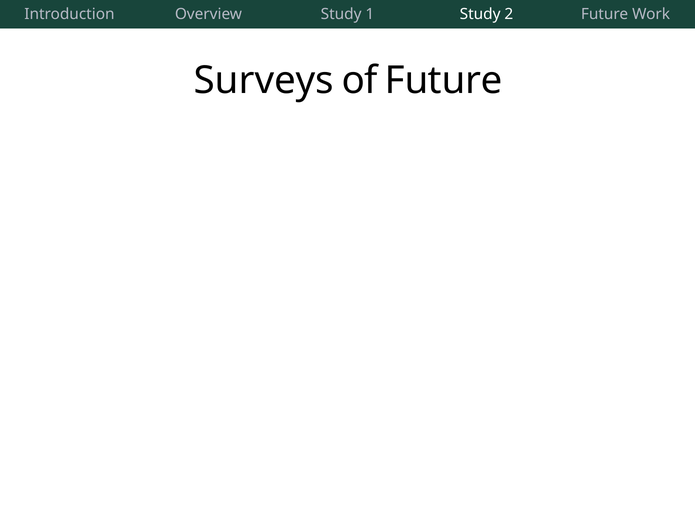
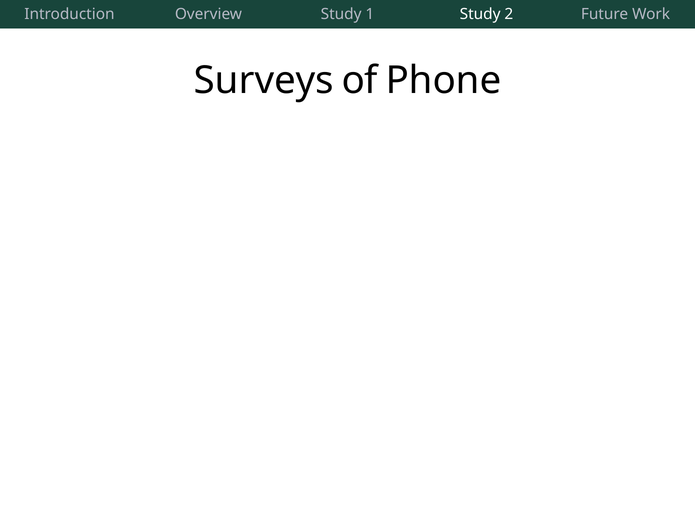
of Future: Future -> Phone (443, 80)
